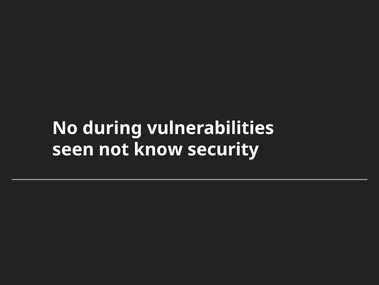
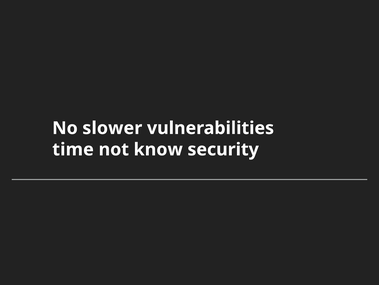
during: during -> slower (112, 128)
seen: seen -> time (73, 149)
